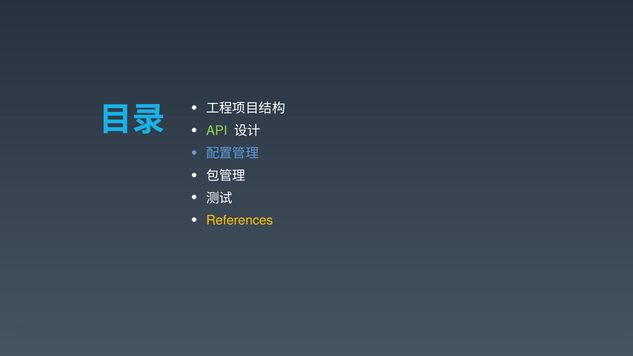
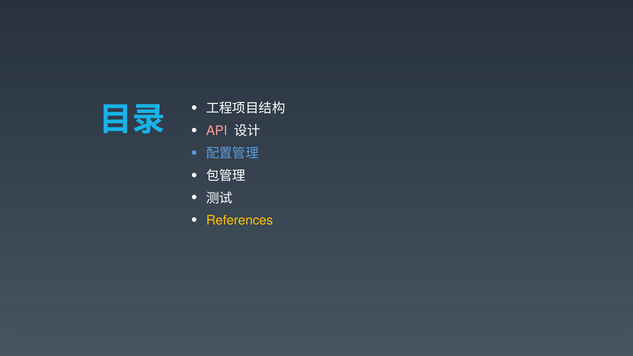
API colour: light green -> pink (217, 131)
